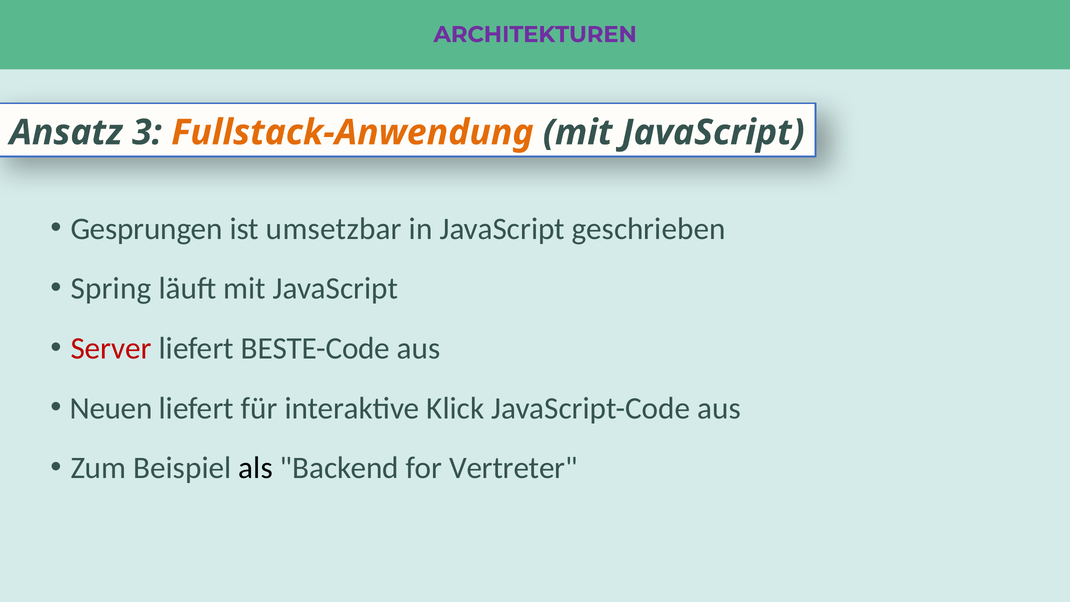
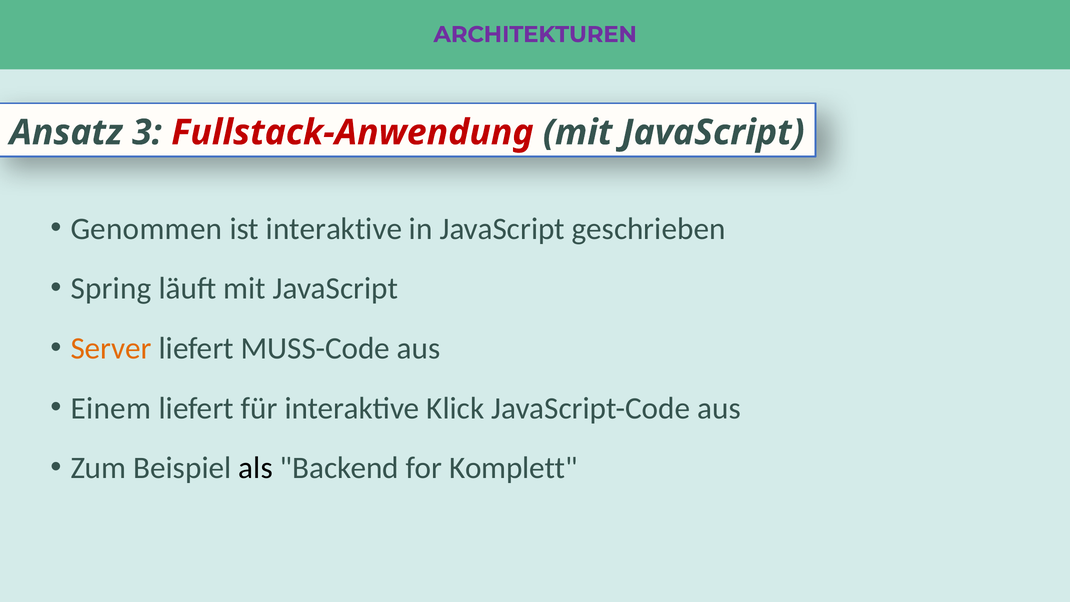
Fullstack-Anwendung colour: orange -> red (352, 132)
Gesprungen: Gesprungen -> Genommen (146, 229)
ist umsetzbar: umsetzbar -> interaktive (334, 229)
Server colour: red -> orange (111, 348)
BESTE-Code: BESTE-Code -> MUSS-Code (315, 348)
Neuen: Neuen -> Einem (111, 408)
Vertreter: Vertreter -> Komplett (513, 468)
